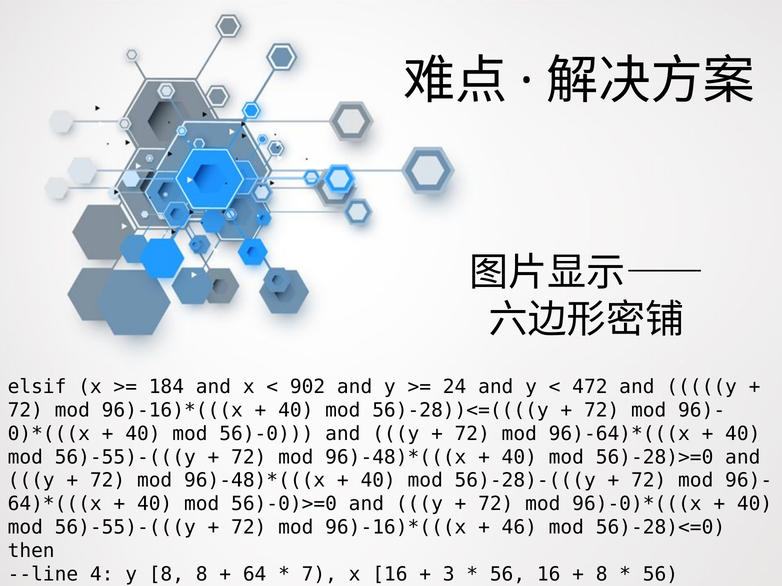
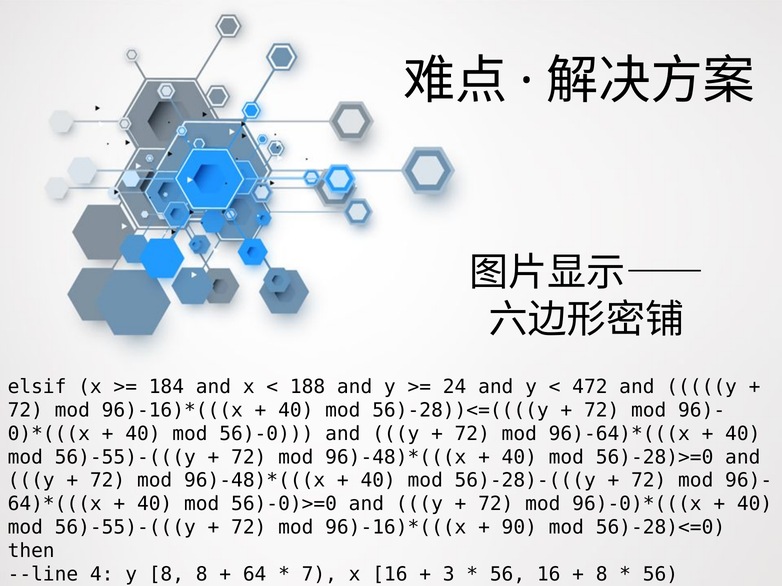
902: 902 -> 188 (308, 387)
46: 46 -> 90 (519, 528)
